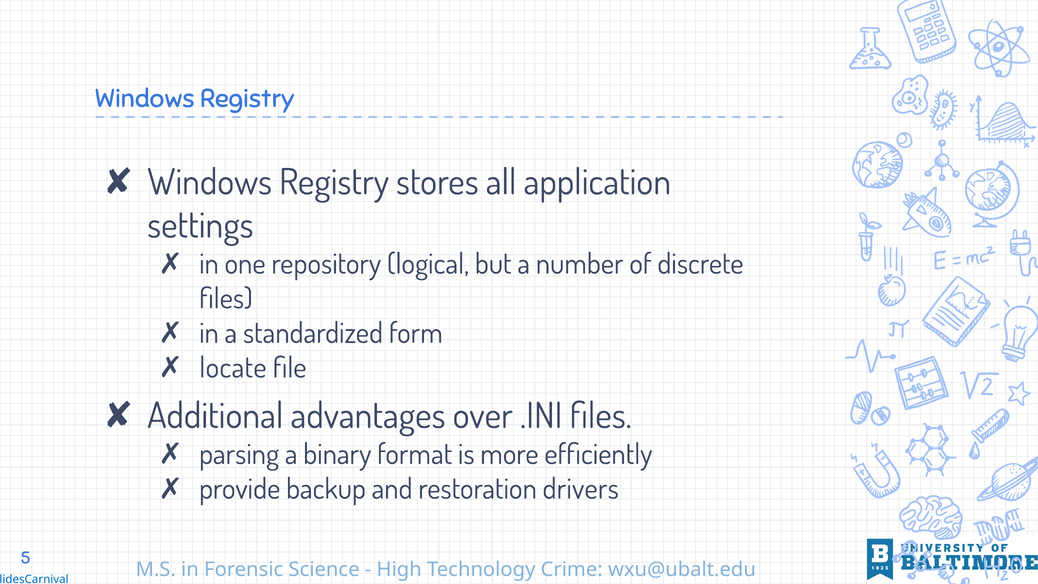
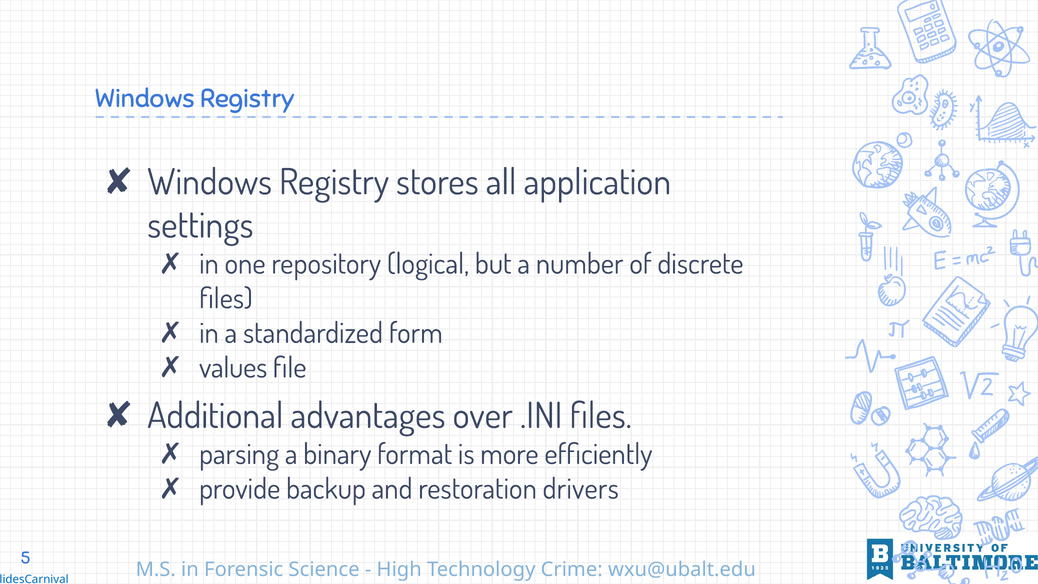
locate: locate -> values (233, 368)
